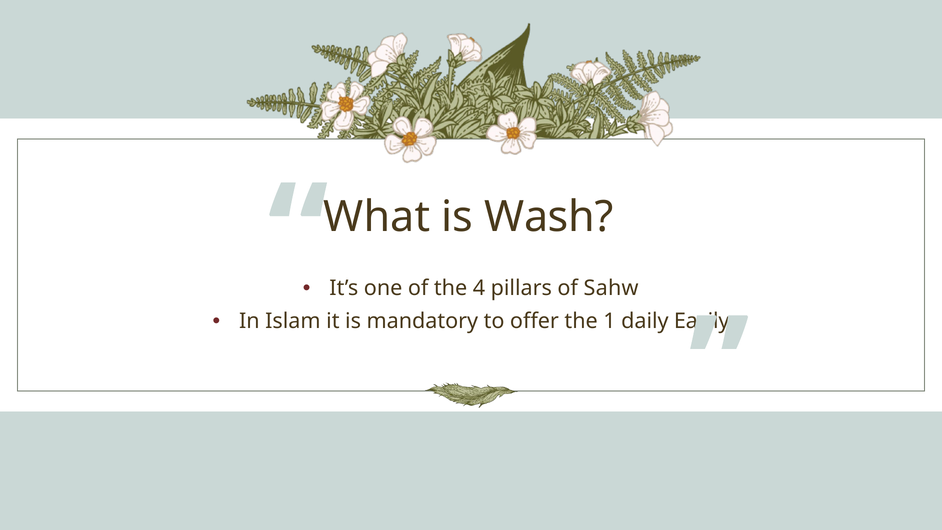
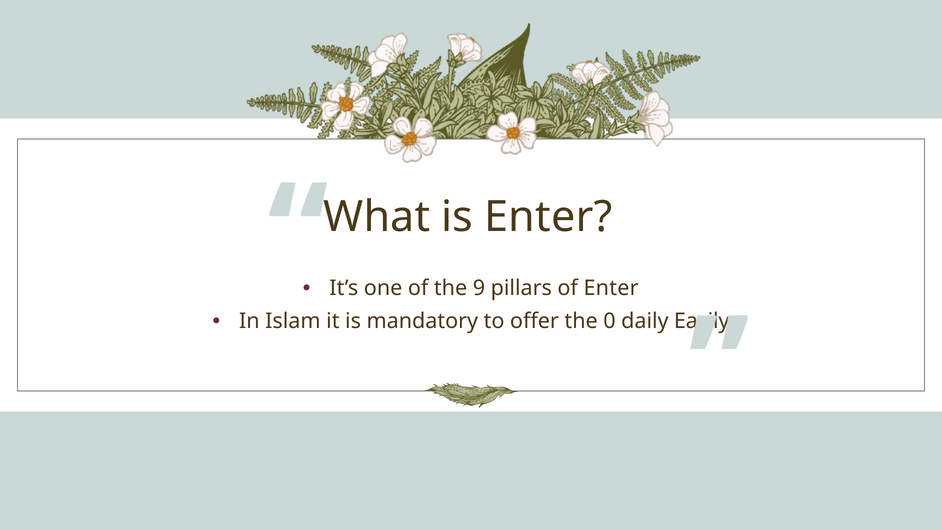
is Wash: Wash -> Enter (548, 217)
4: 4 -> 9 (479, 288)
of Sahw: Sahw -> Enter (611, 288)
1: 1 -> 0 (609, 321)
